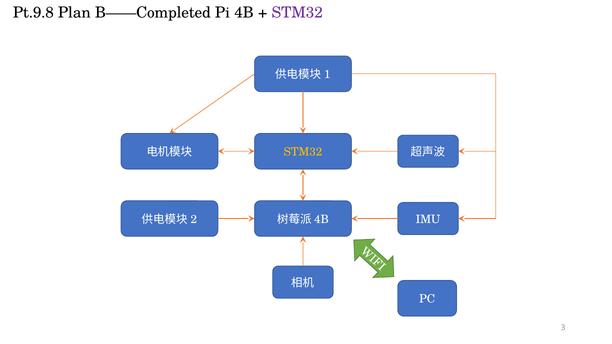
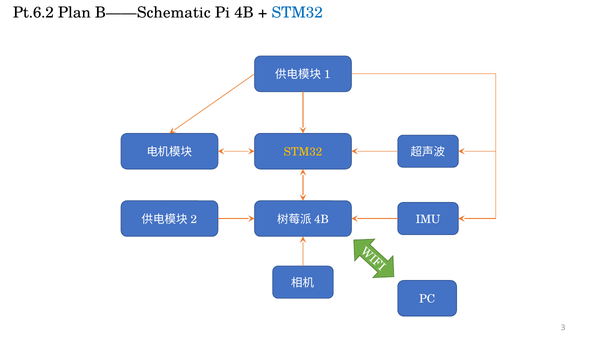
Pt.9.8: Pt.9.8 -> Pt.6.2 (33, 12)
B——Completed: B——Completed -> B——Schematic (153, 12)
STM32 colour: purple -> blue (297, 12)
